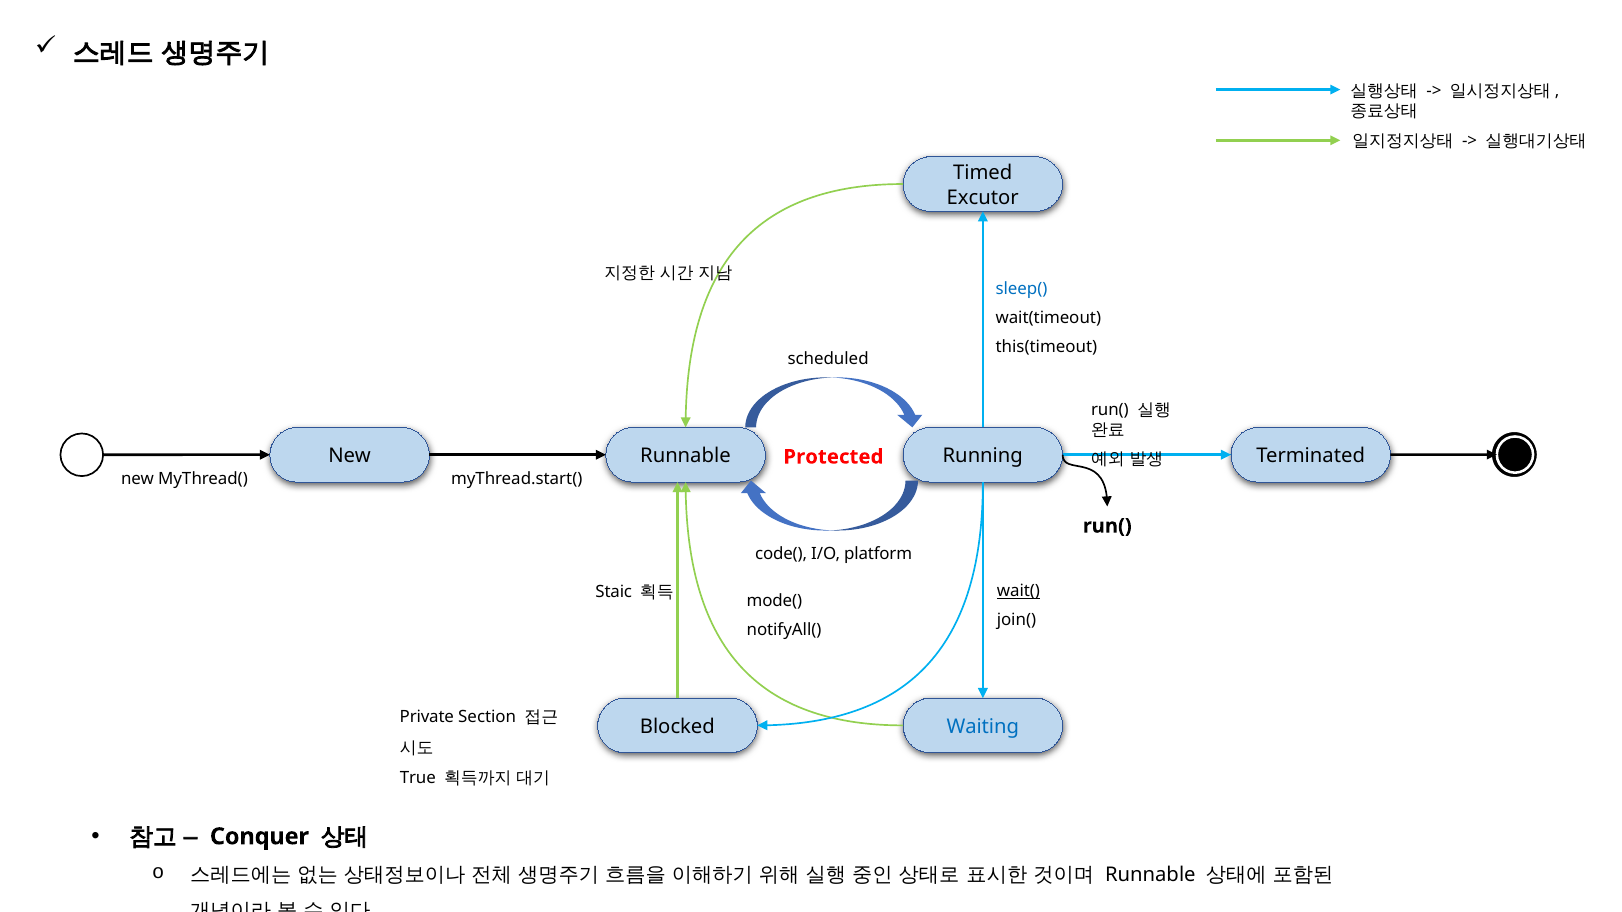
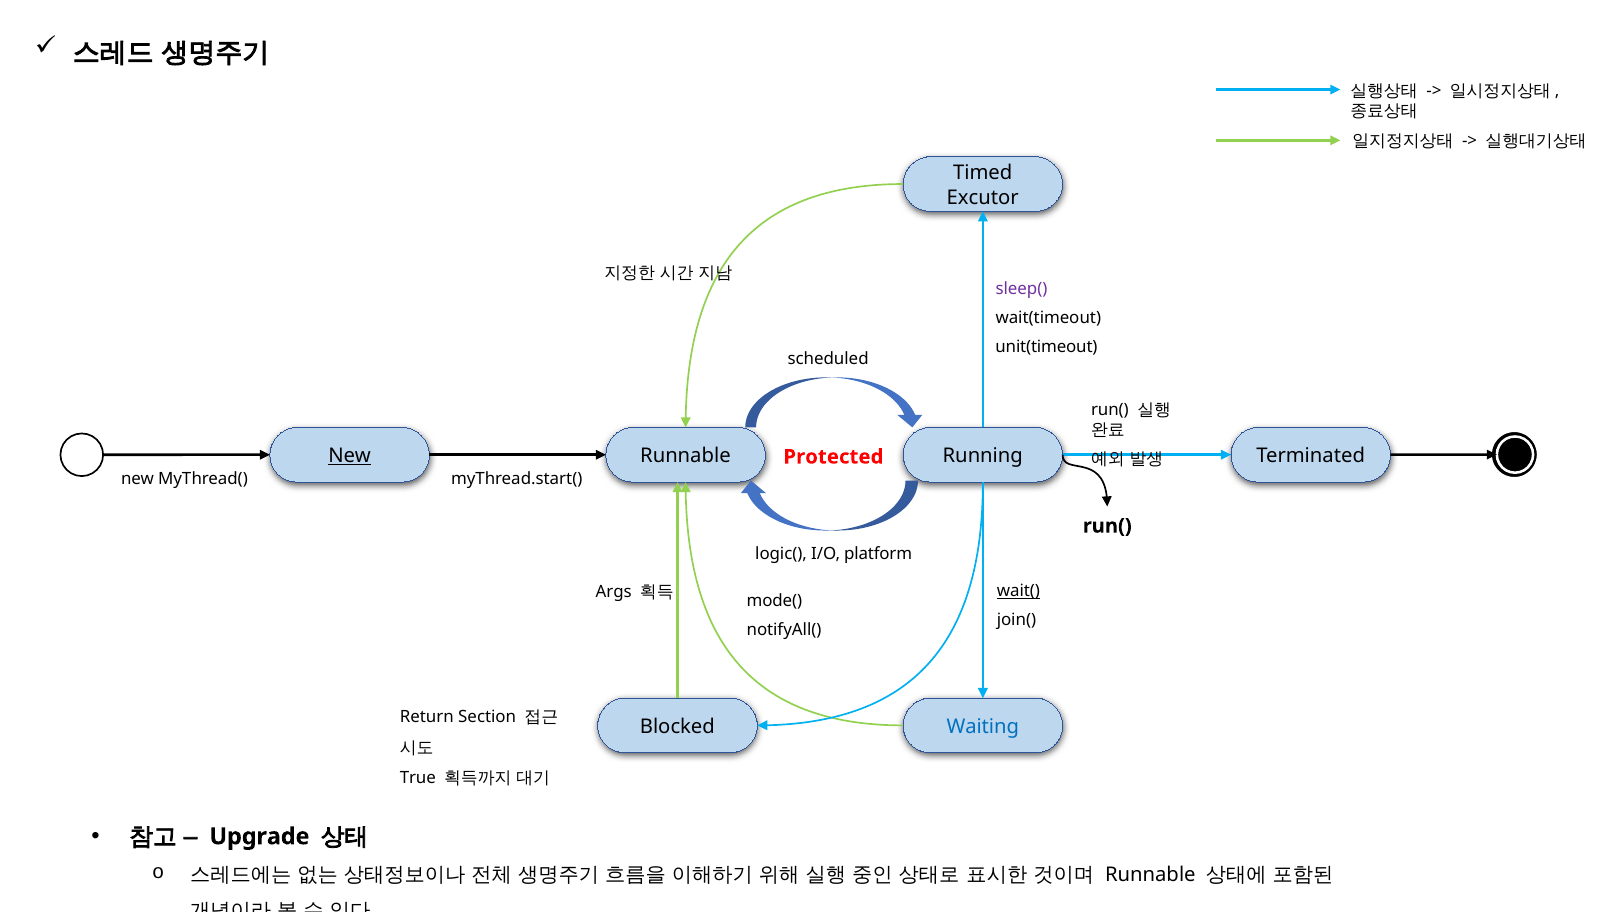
sleep( colour: blue -> purple (1021, 289)
this(timeout: this(timeout -> unit(timeout (1046, 347)
New underline: none -> present (350, 456)
code(: code( -> logic( (781, 554)
Staic: Staic -> Args (614, 592)
Private: Private -> Return (427, 718)
Conquer: Conquer -> Upgrade (259, 837)
